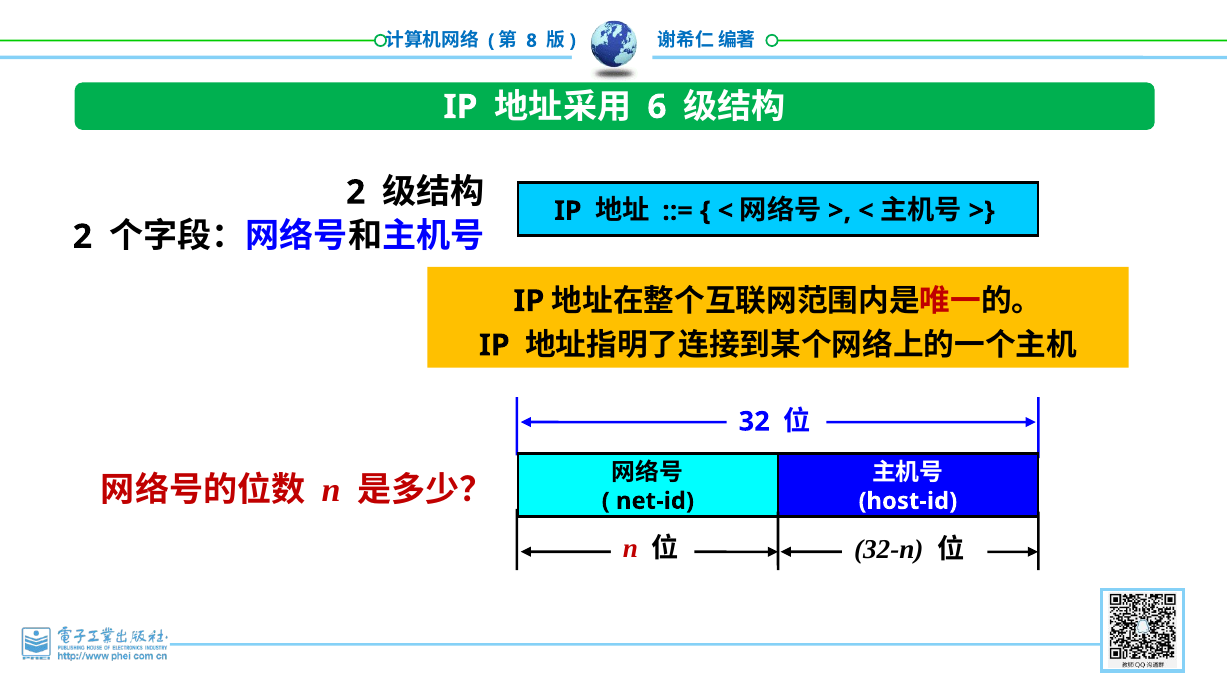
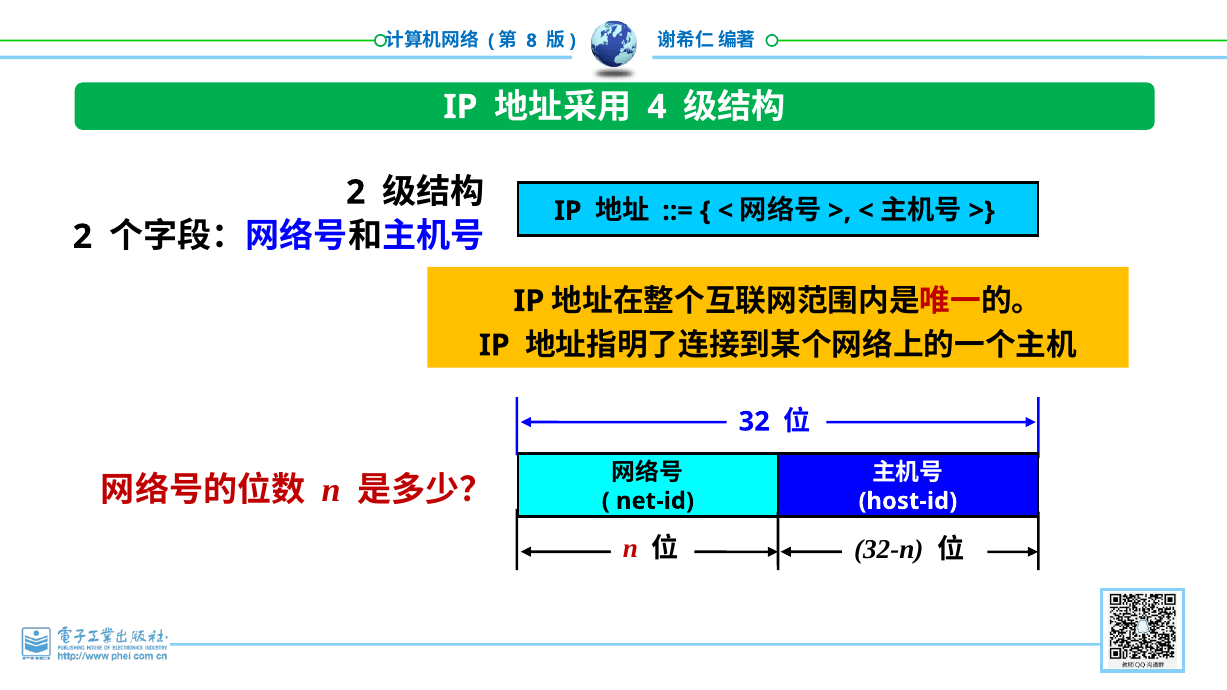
6: 6 -> 4 (657, 107)
